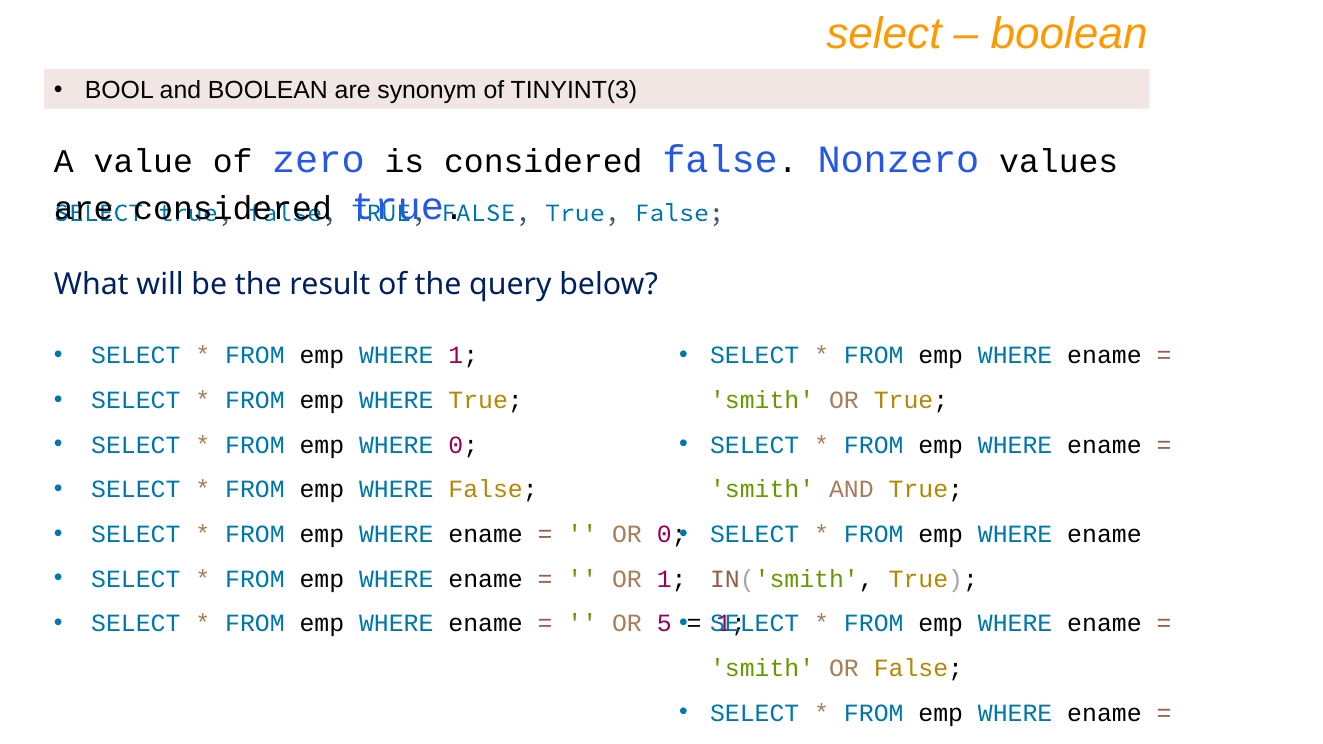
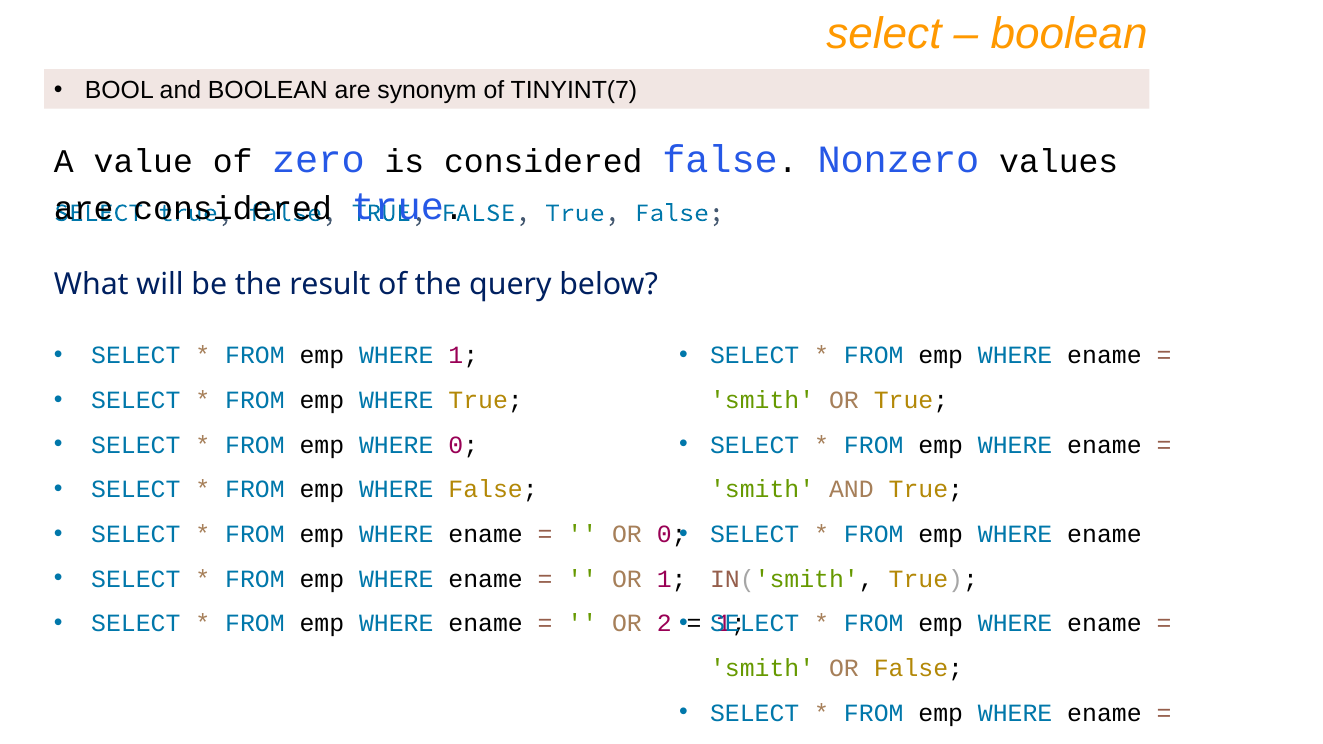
TINYINT(3: TINYINT(3 -> TINYINT(7 (574, 91)
5: 5 -> 2 (664, 624)
